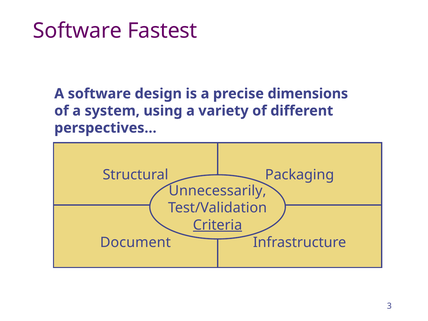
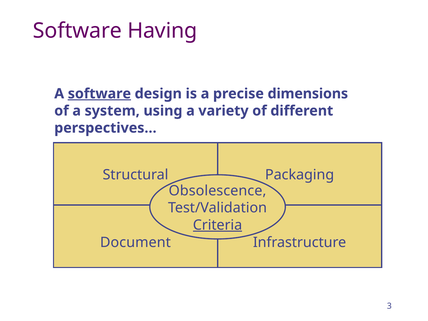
Fastest: Fastest -> Having (162, 31)
software underline: none -> present (99, 94)
Unnecessarily: Unnecessarily -> Obsolescence (217, 191)
